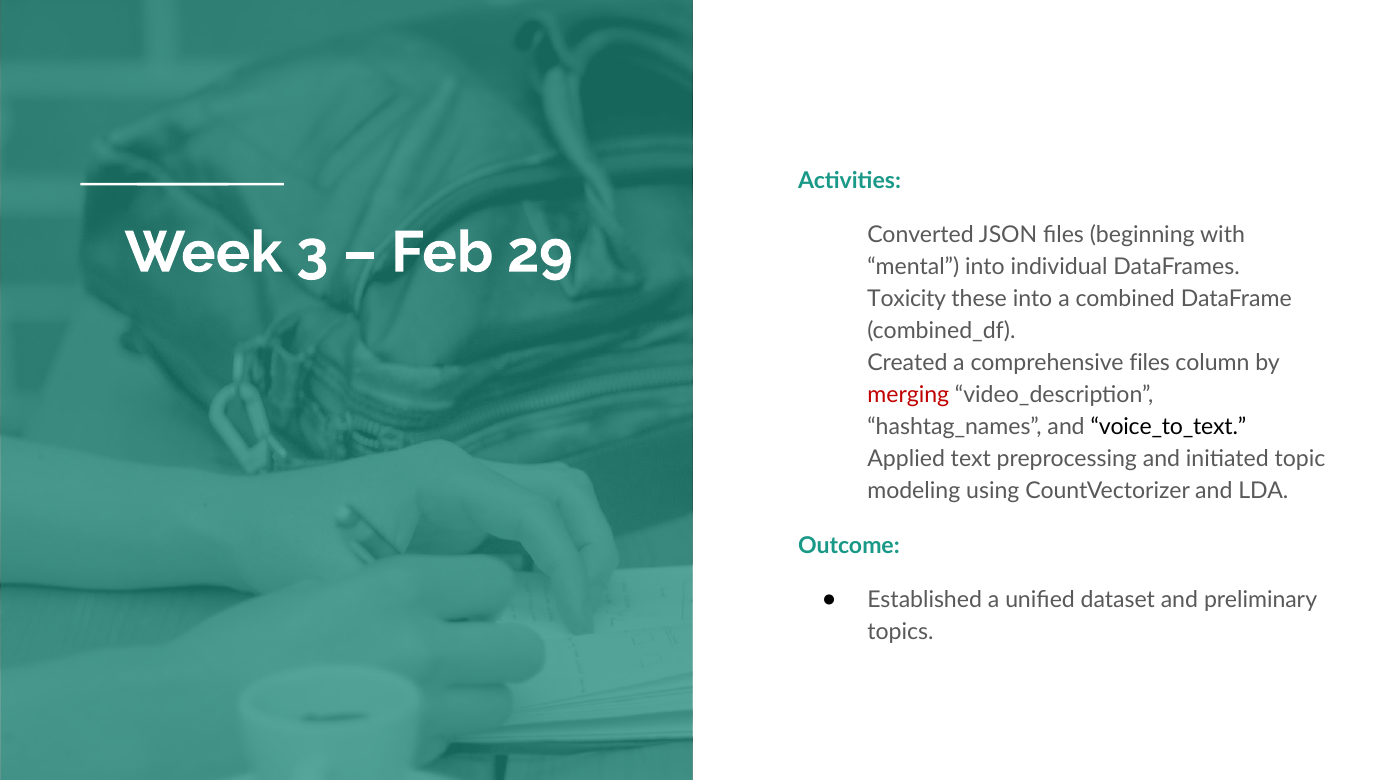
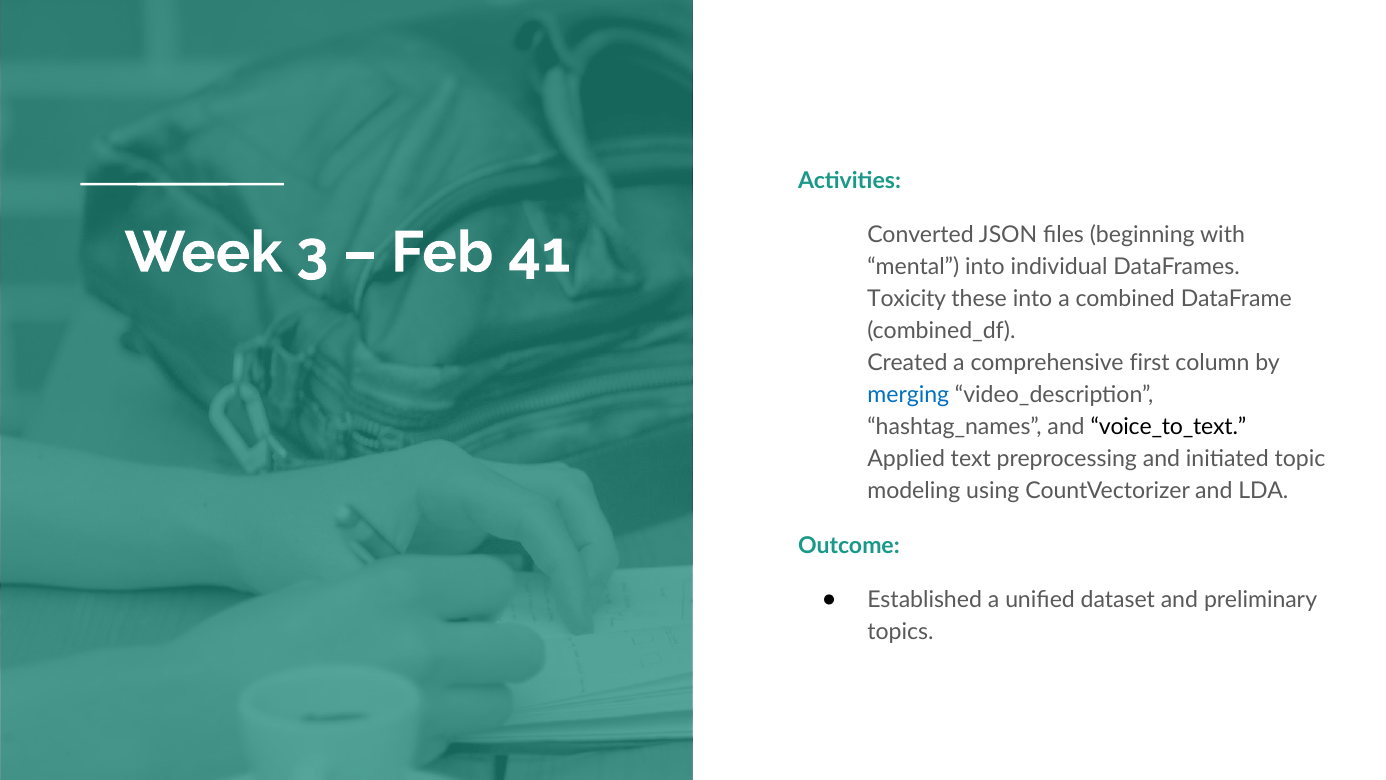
29: 29 -> 41 (539, 252)
comprehensive files: files -> first (1150, 363)
merging colour: red -> blue (908, 395)
